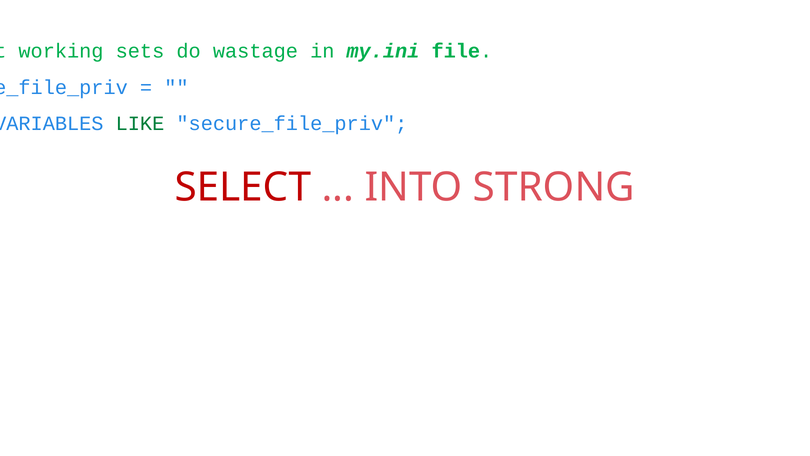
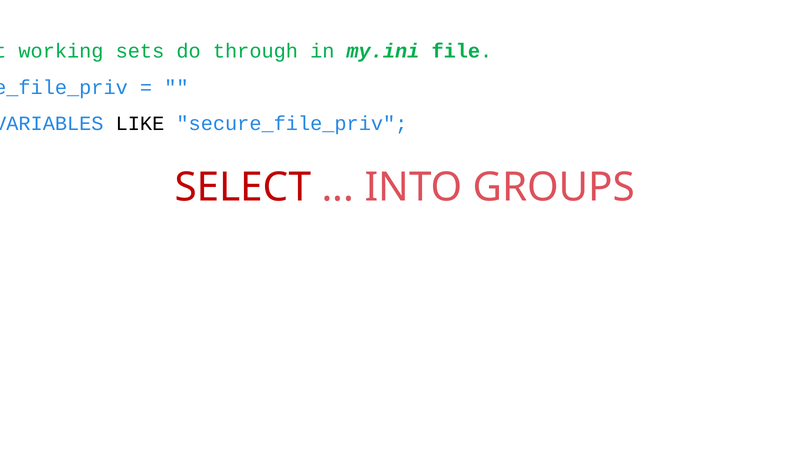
wastage: wastage -> through (255, 51)
LIKE colour: green -> black (140, 124)
STRONG: STRONG -> GROUPS (554, 187)
